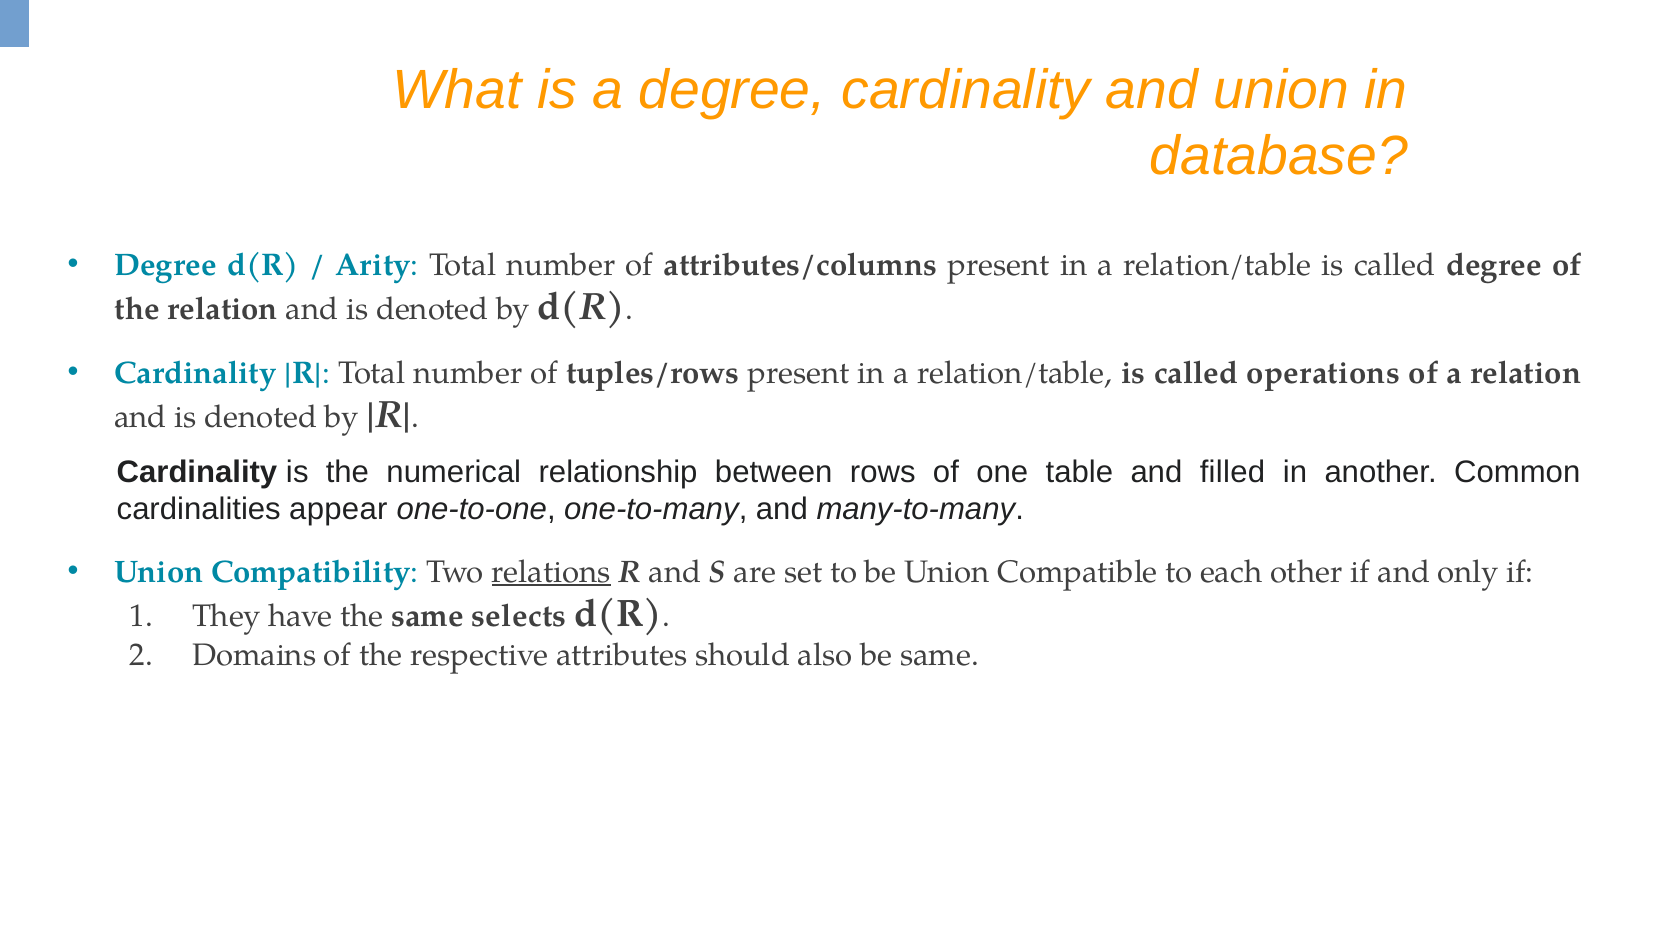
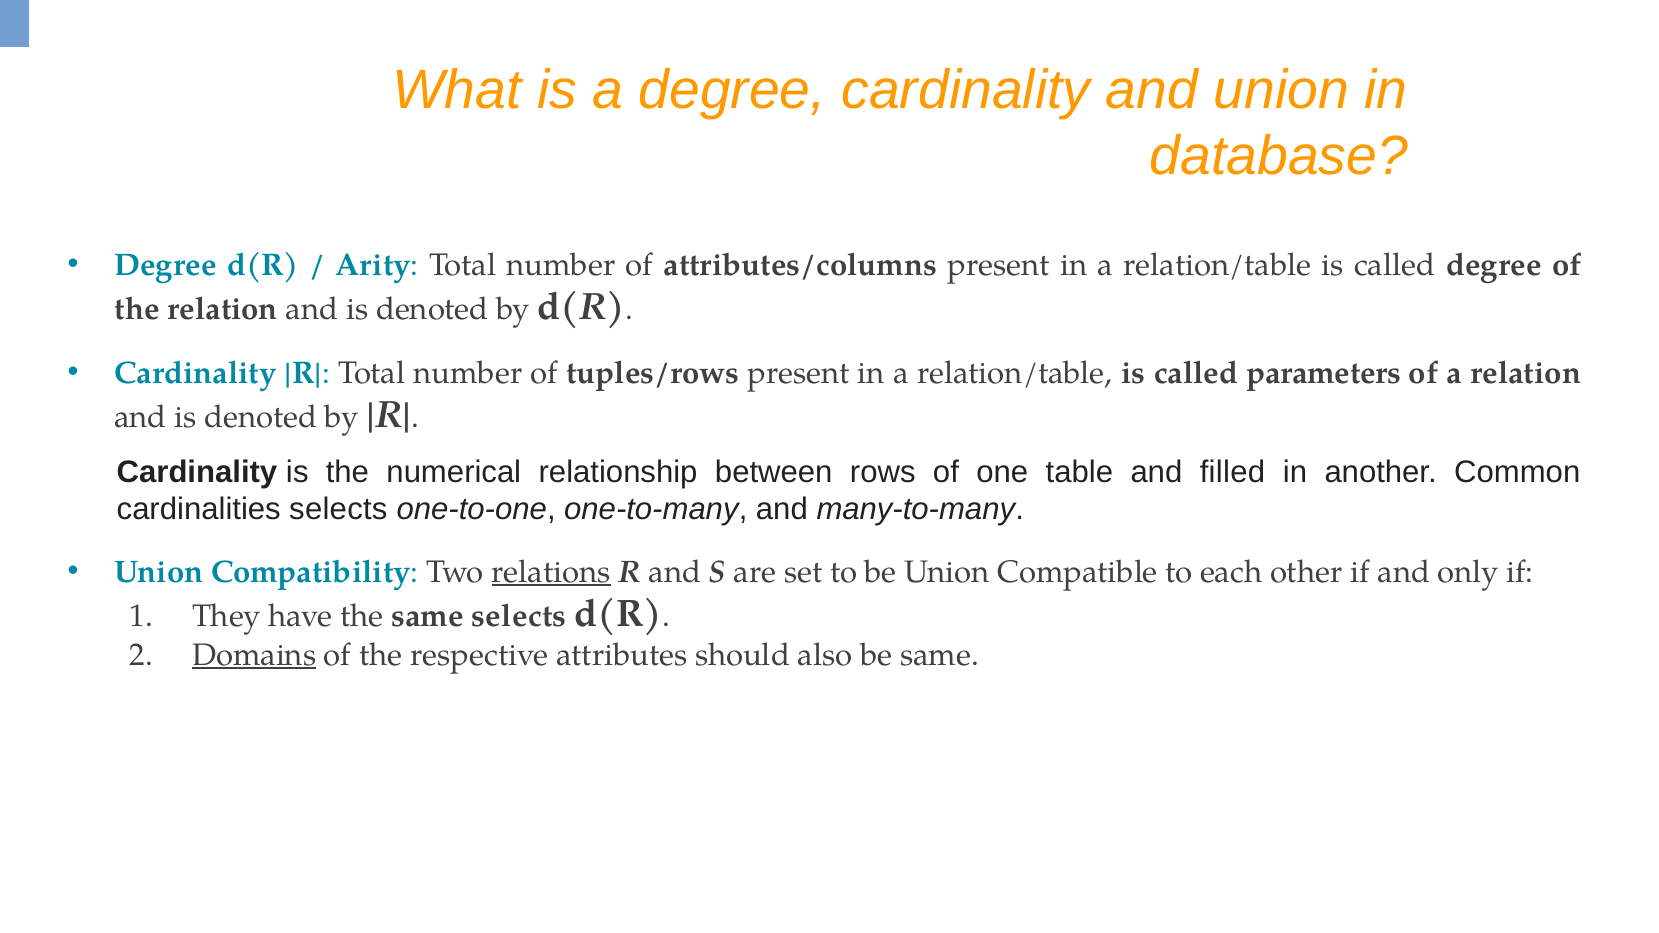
operations: operations -> parameters (1324, 373)
cardinalities appear: appear -> selects (338, 510)
Domains underline: none -> present (254, 655)
